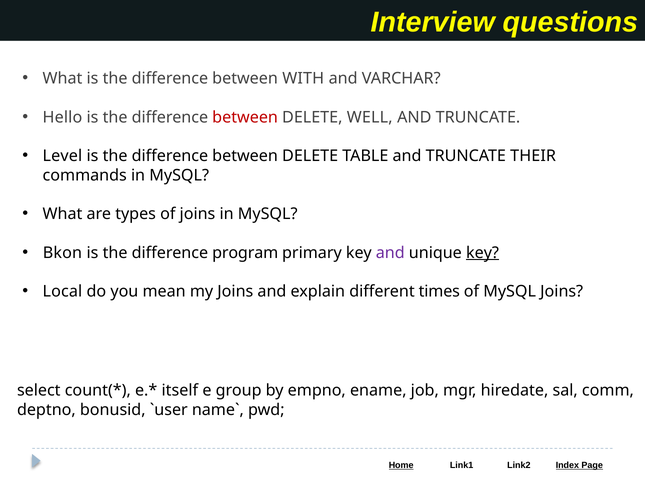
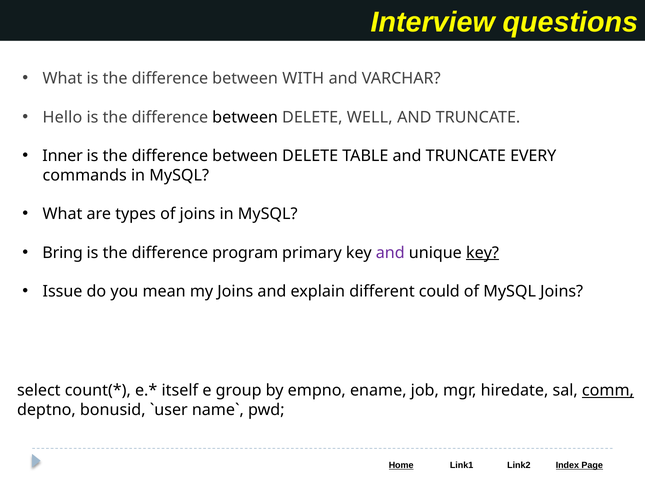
between colour: red -> black (245, 117)
Level: Level -> Inner (63, 156)
THEIR: THEIR -> EVERY (533, 156)
Bkon: Bkon -> Bring (63, 253)
Local: Local -> Issue (63, 291)
times: times -> could (439, 291)
comm underline: none -> present (608, 390)
